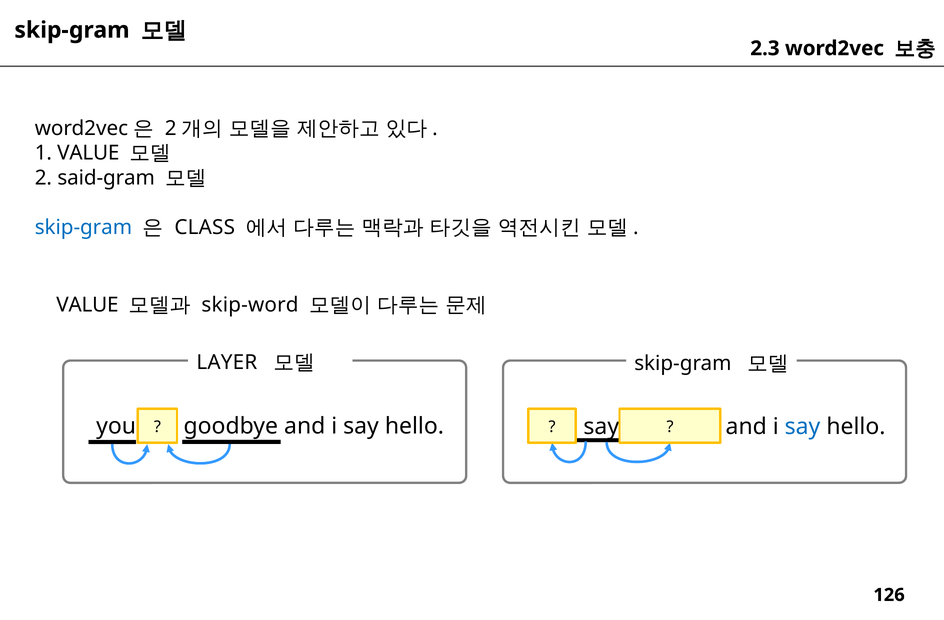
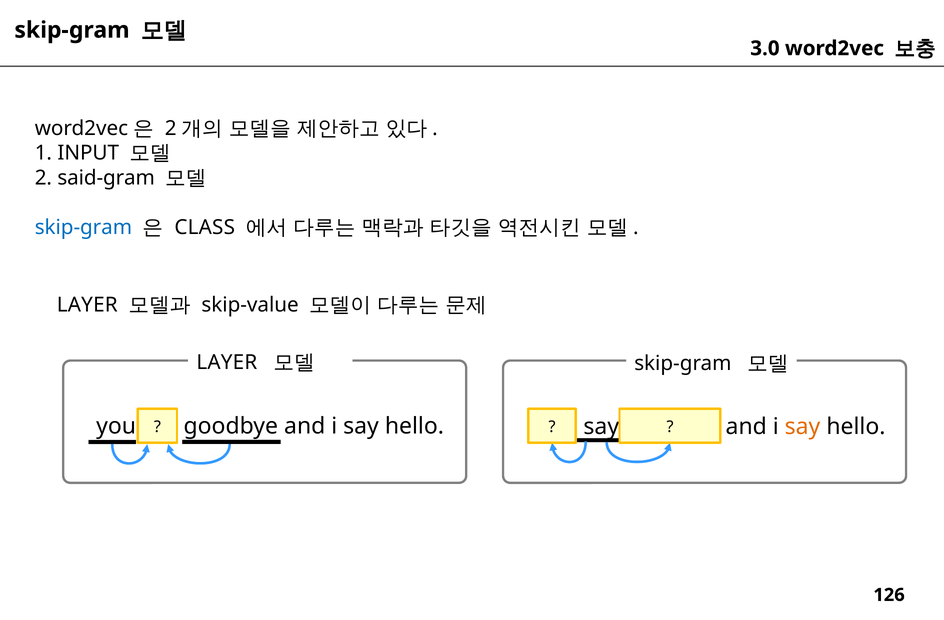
2.3: 2.3 -> 3.0 (765, 48)
1 VALUE: VALUE -> INPUT (88, 153)
VALUE: VALUE -> LAYER (87, 305)
skip-word: skip-word -> skip-value (250, 305)
say colour: blue -> orange (803, 427)
